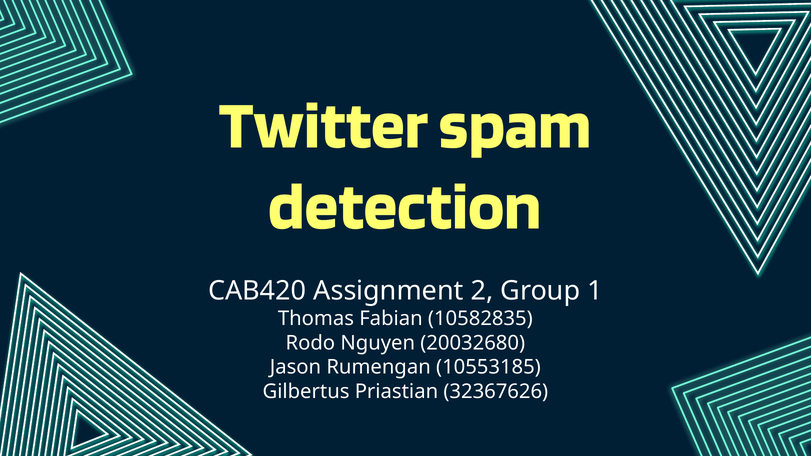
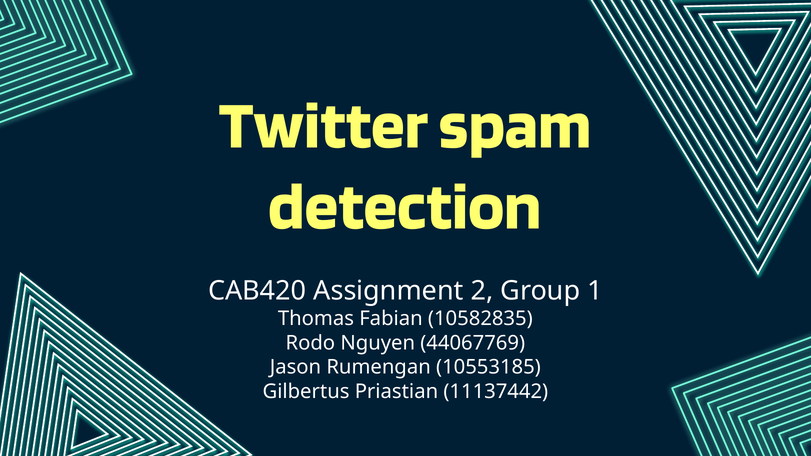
20032680: 20032680 -> 44067769 (473, 343)
32367626: 32367626 -> 11137442 (496, 392)
